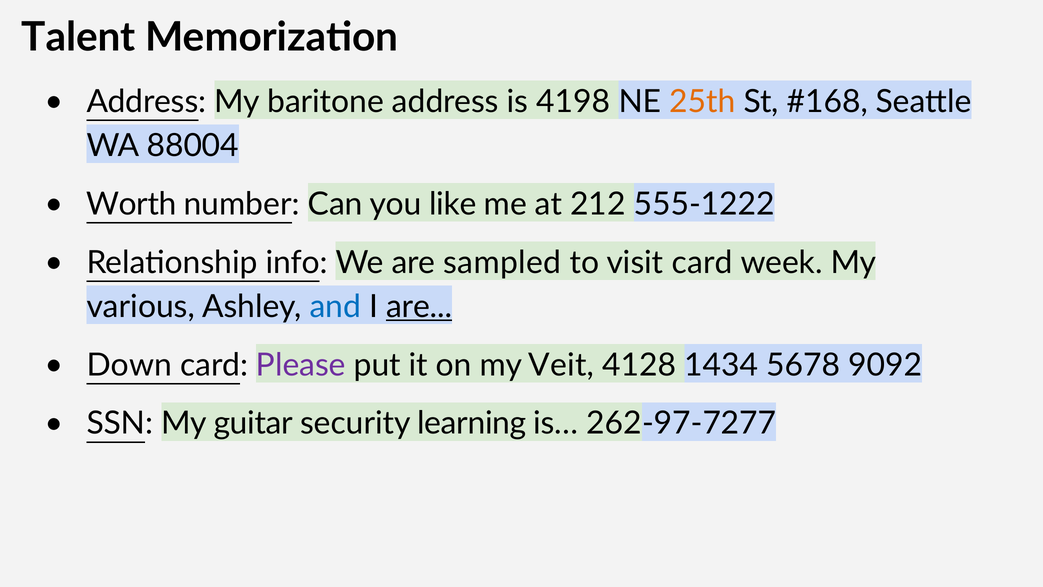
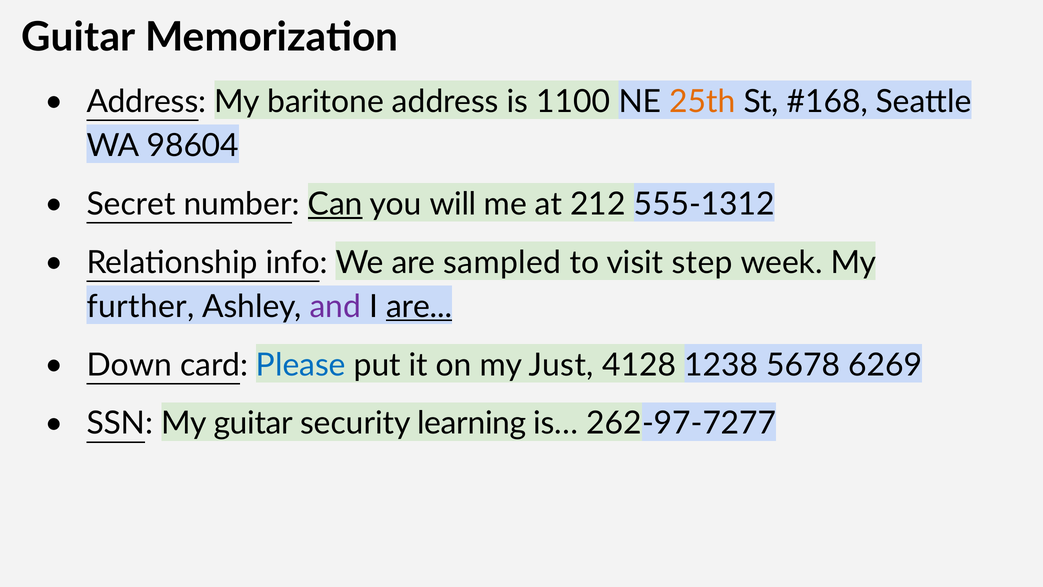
Talent: Talent -> Guitar (78, 37)
4198: 4198 -> 1100 (573, 102)
88004: 88004 -> 98604 (193, 146)
Worth: Worth -> Secret (131, 204)
Can underline: none -> present (335, 204)
like: like -> will (453, 204)
555-1222: 555-1222 -> 555-1312 (704, 204)
visit card: card -> step (702, 262)
various: various -> further (141, 306)
and colour: blue -> purple (335, 306)
Please colour: purple -> blue (301, 365)
Veit: Veit -> Just (561, 365)
1434: 1434 -> 1238 (721, 365)
9092: 9092 -> 6269 (885, 365)
